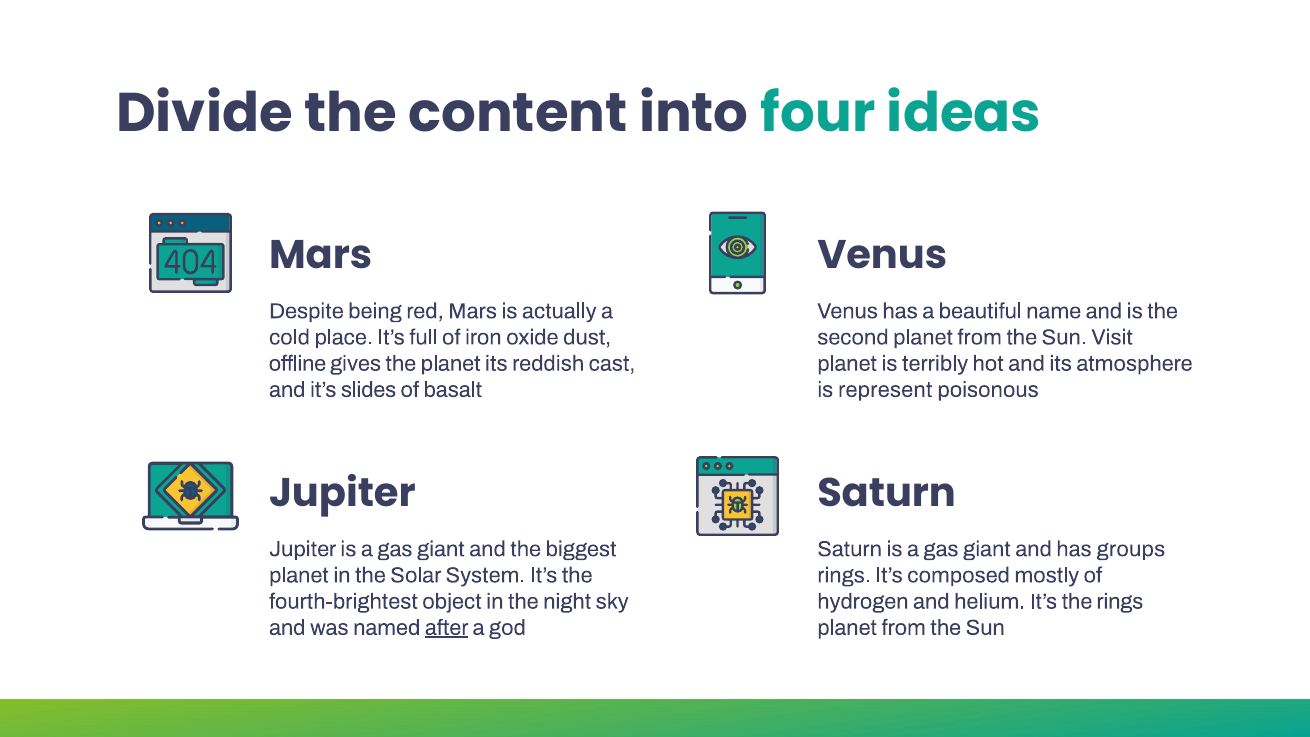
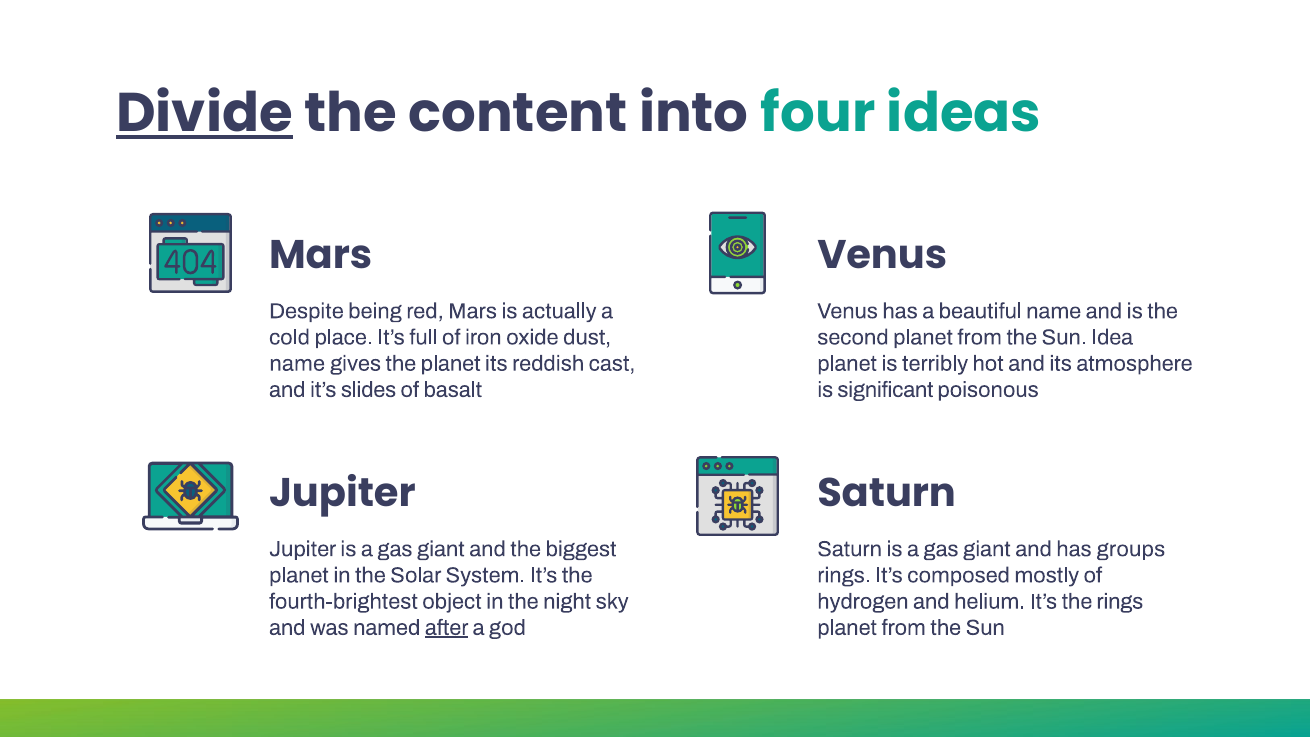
Divide underline: none -> present (204, 113)
Visit: Visit -> Idea (1112, 337)
offline: offline -> name (297, 363)
represent: represent -> significant (885, 390)
